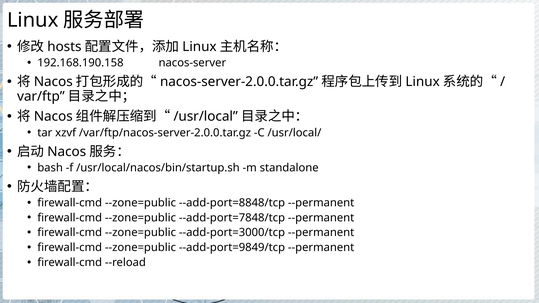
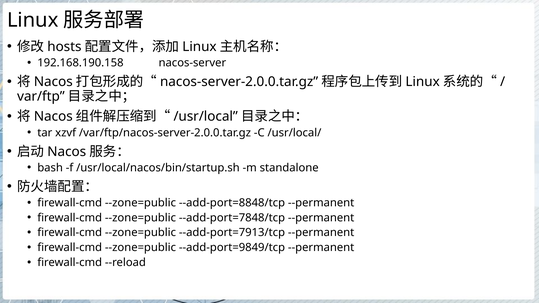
--add-port=3000/tcp: --add-port=3000/tcp -> --add-port=7913/tcp (232, 233)
